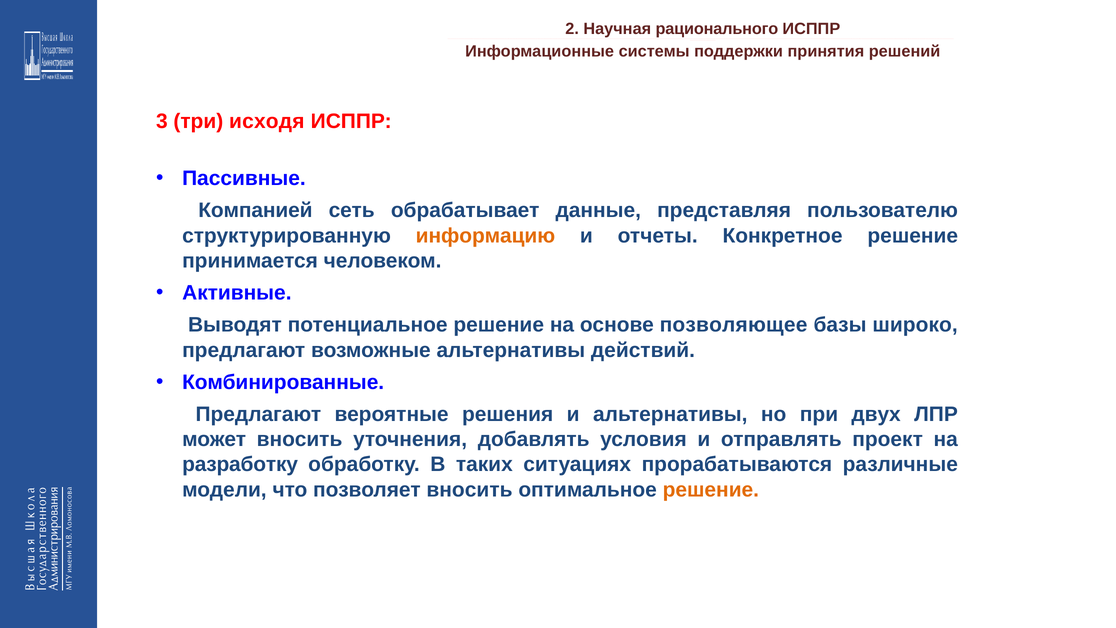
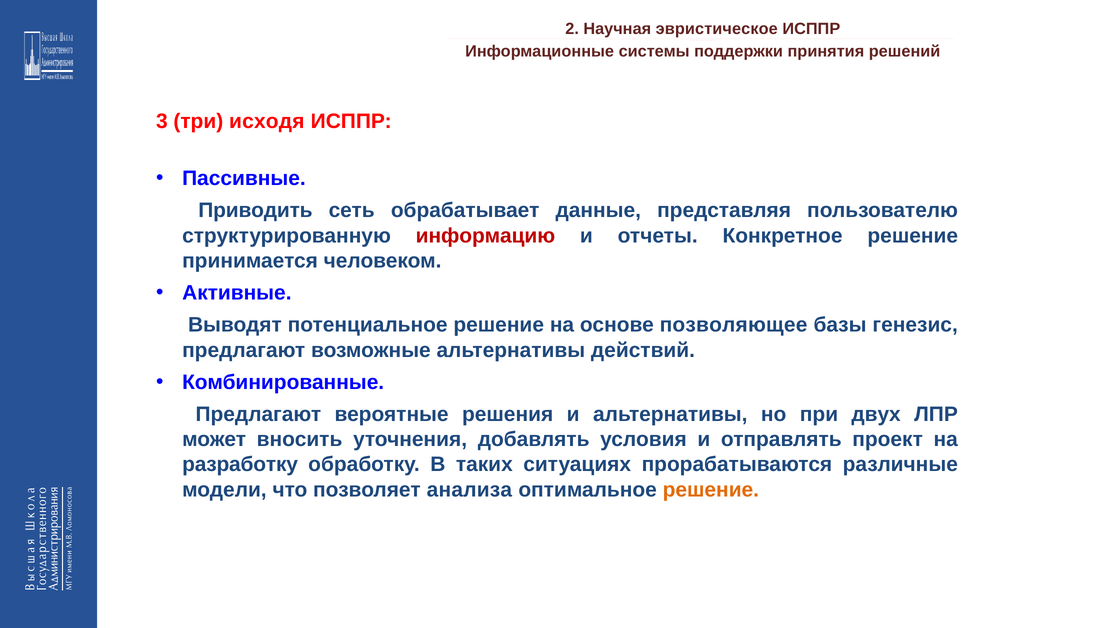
рационального: рационального -> эвристическое (717, 29)
Компанией: Компанией -> Приводить (255, 210)
информацию colour: orange -> red (485, 236)
широко: широко -> генезис (915, 325)
позволяет вносить: вносить -> анализа (469, 489)
